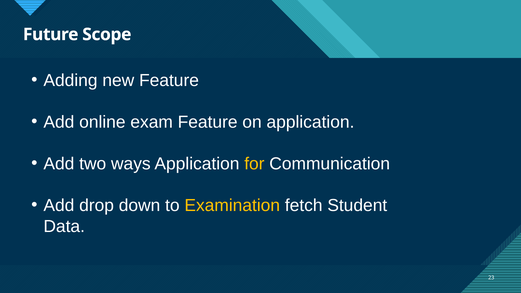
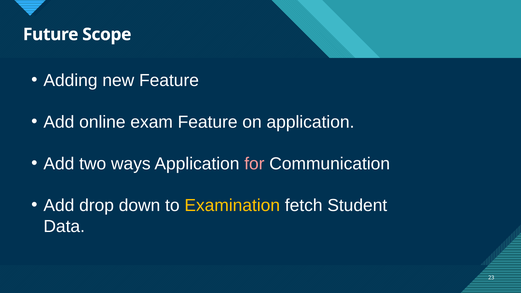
for colour: yellow -> pink (254, 164)
